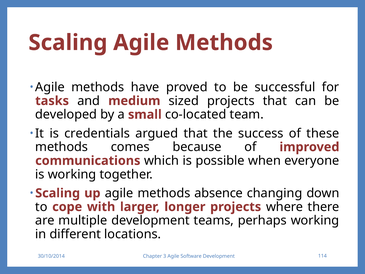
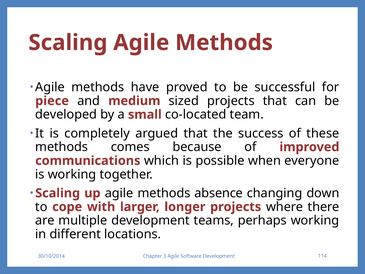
tasks: tasks -> piece (52, 101)
credentials: credentials -> completely (97, 133)
